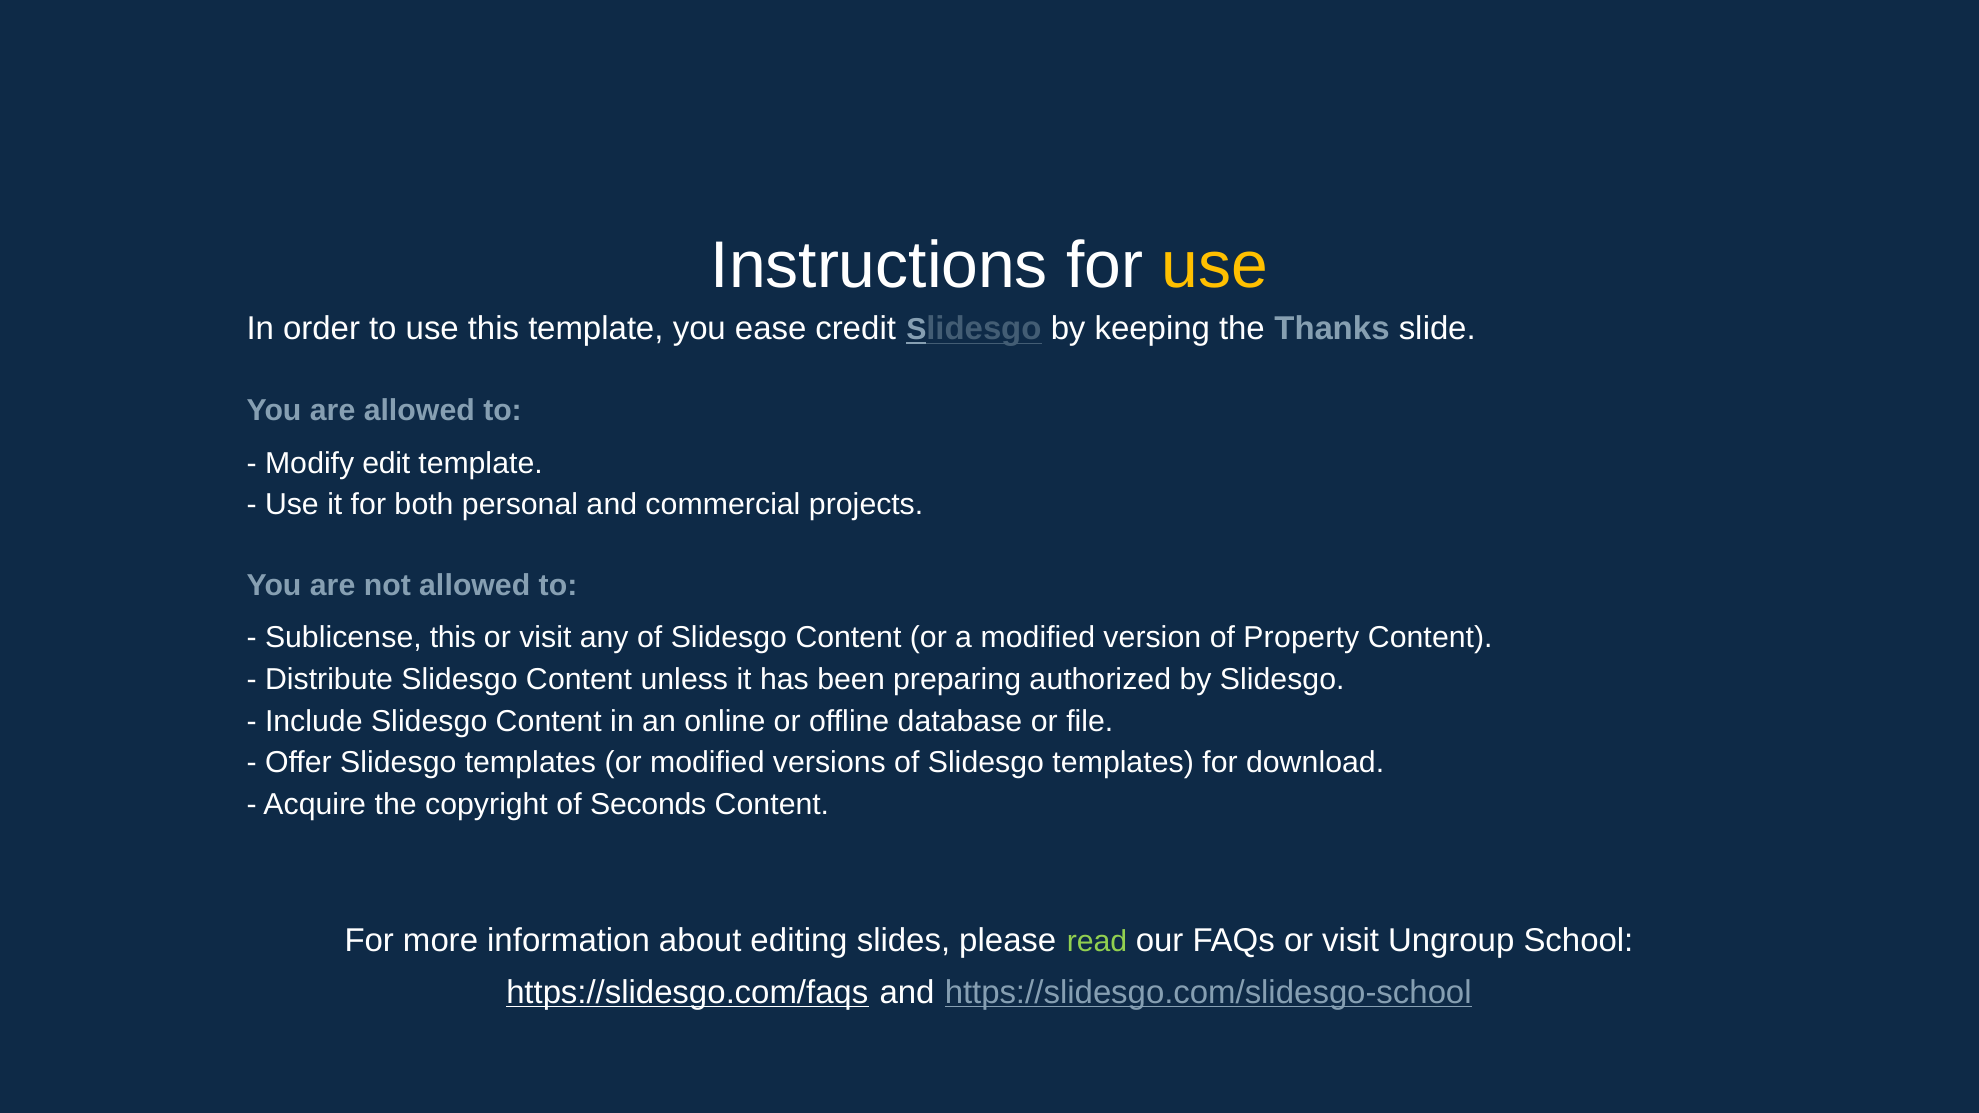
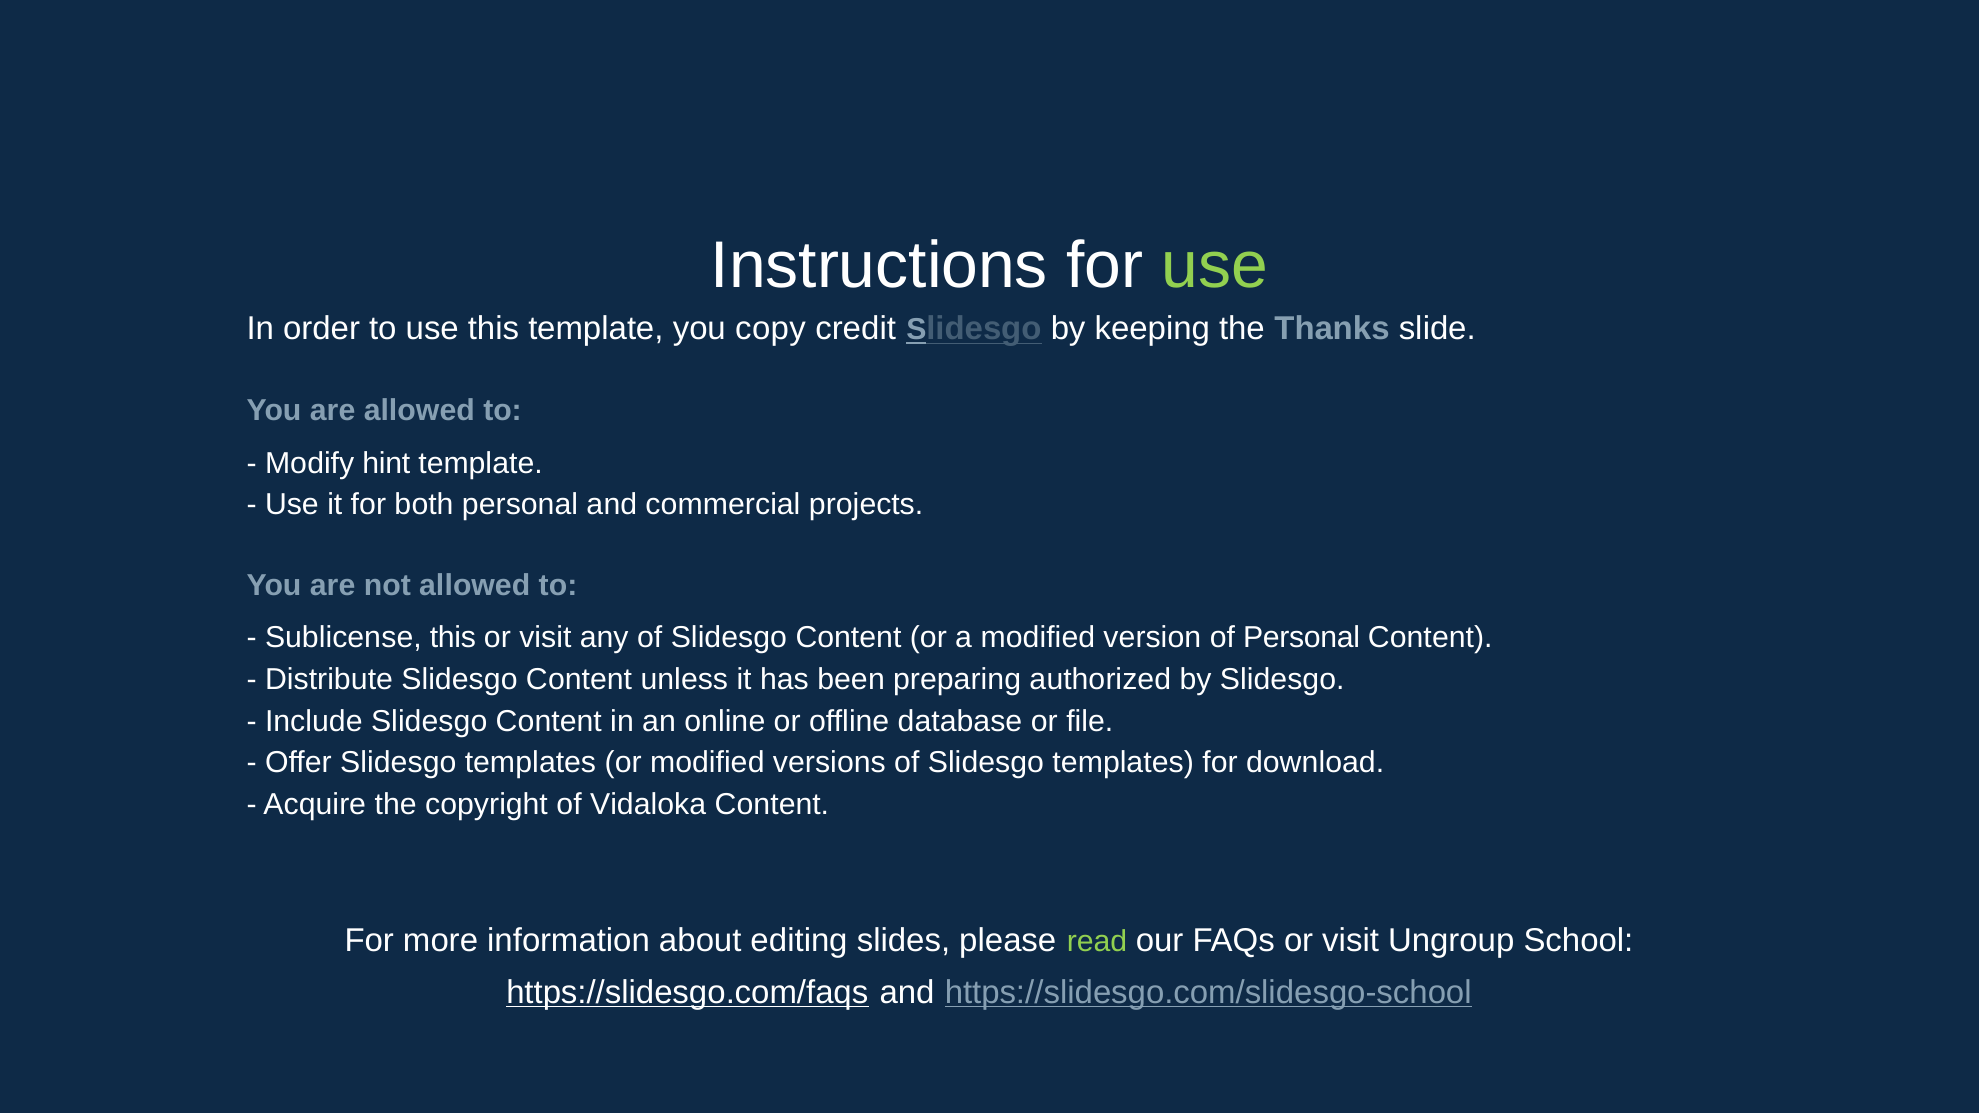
use colour: yellow -> light green (1215, 266)
ease: ease -> copy (771, 329)
edit: edit -> hint (386, 463)
of Property: Property -> Personal (1302, 638)
Seconds: Seconds -> Vidaloka (648, 805)
